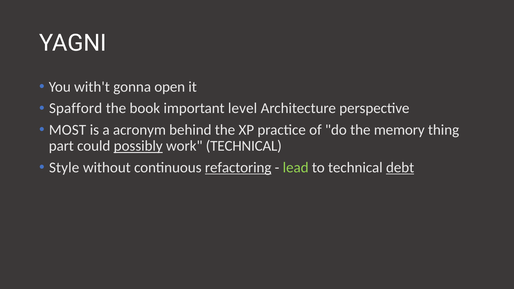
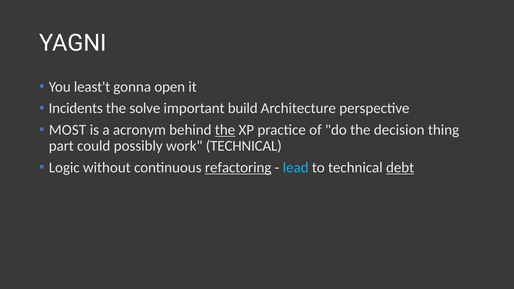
with't: with't -> least't (92, 87)
Spafford: Spafford -> Incidents (76, 108)
book: book -> solve (145, 108)
level: level -> build (243, 108)
the underline: none -> present (225, 130)
memory: memory -> decision (399, 130)
possibly underline: present -> none (138, 146)
Style: Style -> Logic (64, 168)
lead colour: light green -> light blue (296, 168)
